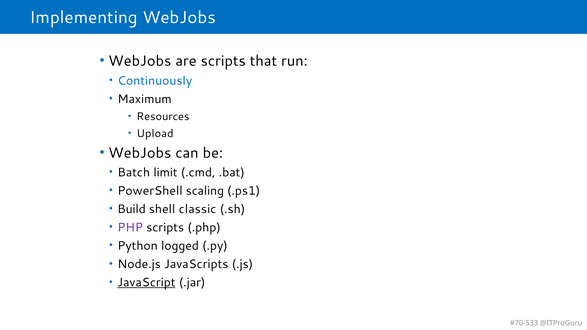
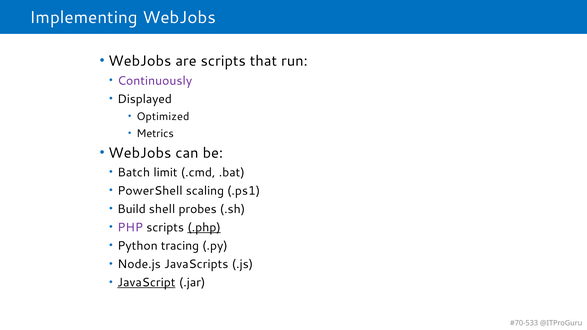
Continuously colour: blue -> purple (155, 81)
Maximum: Maximum -> Displayed (145, 99)
Resources: Resources -> Optimized (163, 117)
Upload: Upload -> Metrics (155, 134)
classic: classic -> probes (198, 209)
.php underline: none -> present (204, 228)
logged: logged -> tracing (180, 246)
